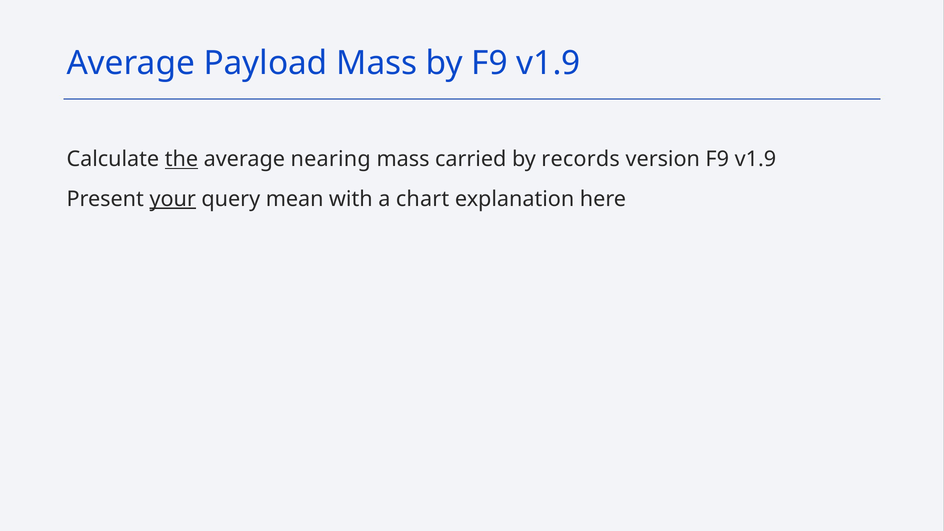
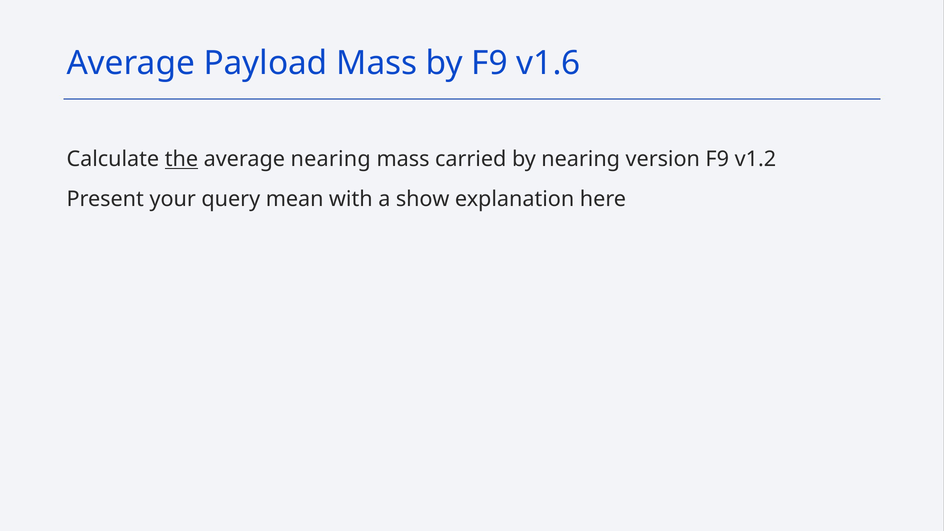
by F9 v1.9: v1.9 -> v1.6 (549, 63)
by records: records -> nearing (581, 159)
version F9 v1.9: v1.9 -> v1.2 (755, 159)
your underline: present -> none (173, 199)
chart: chart -> show (423, 199)
